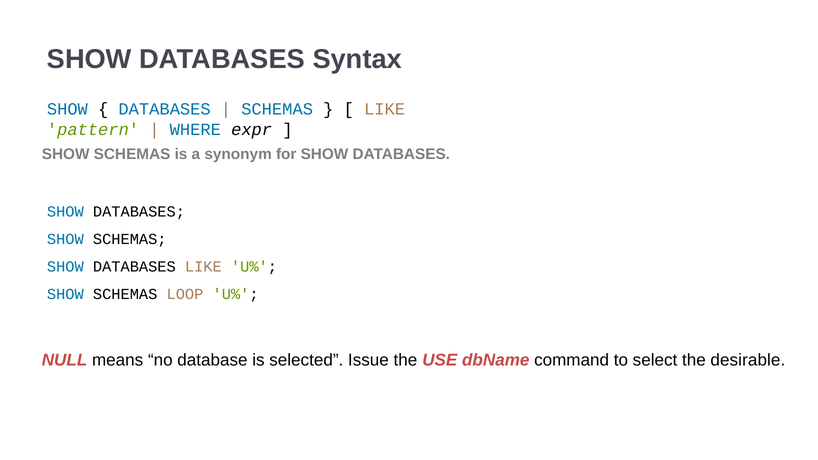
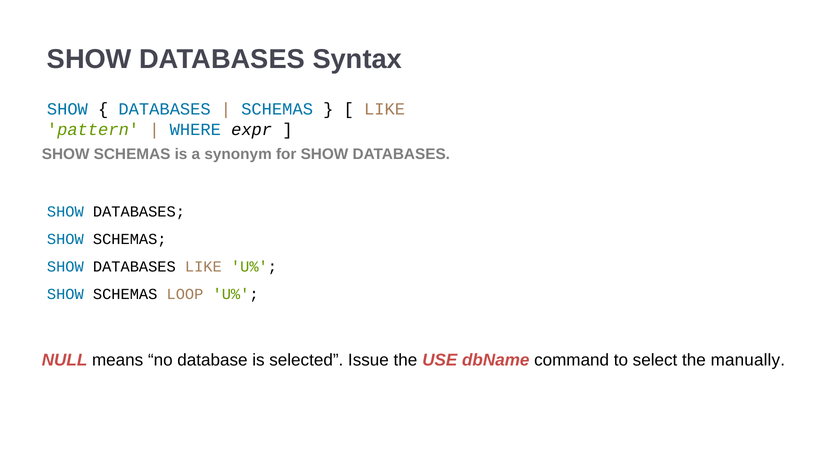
desirable: desirable -> manually (748, 360)
